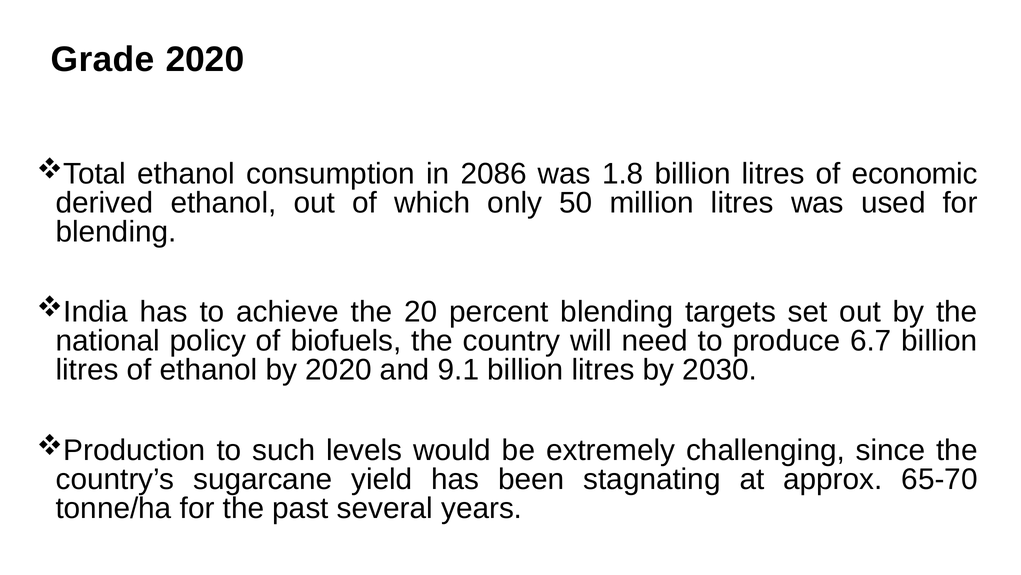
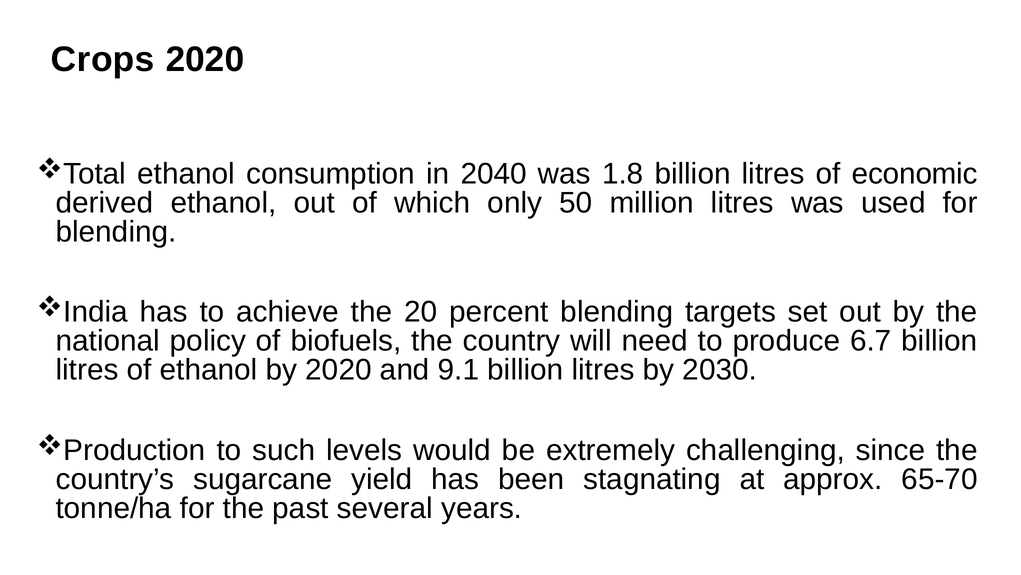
Grade: Grade -> Crops (103, 59)
2086: 2086 -> 2040 (494, 174)
